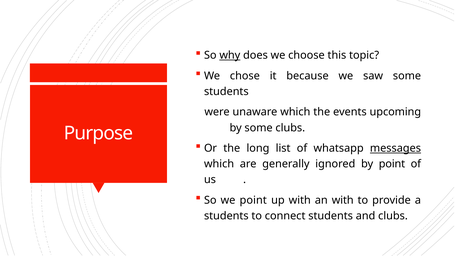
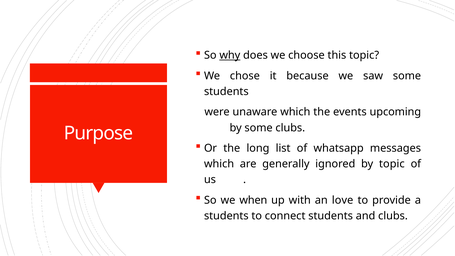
messages underline: present -> none (395, 148)
by point: point -> topic (392, 164)
we point: point -> when (253, 200)
an with: with -> love (343, 200)
